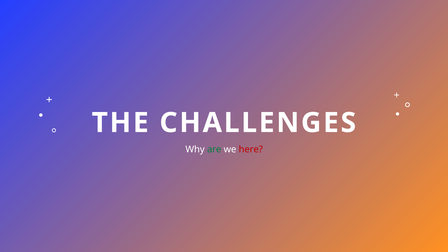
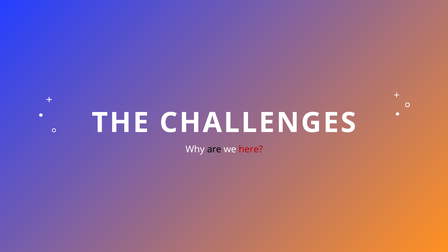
are colour: green -> black (214, 149)
